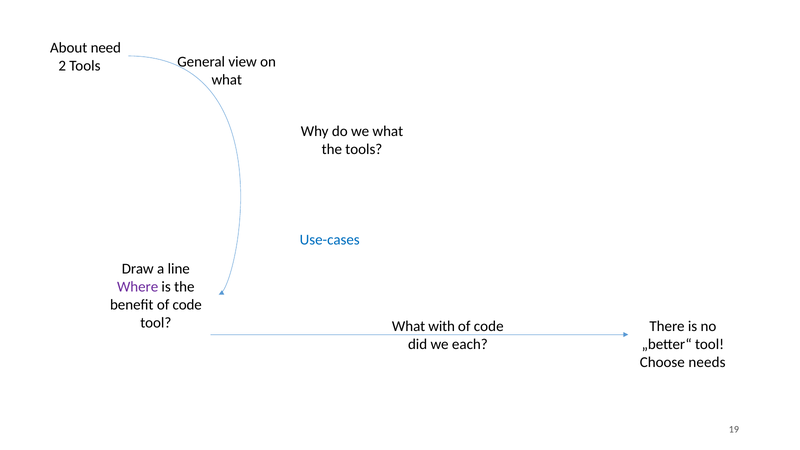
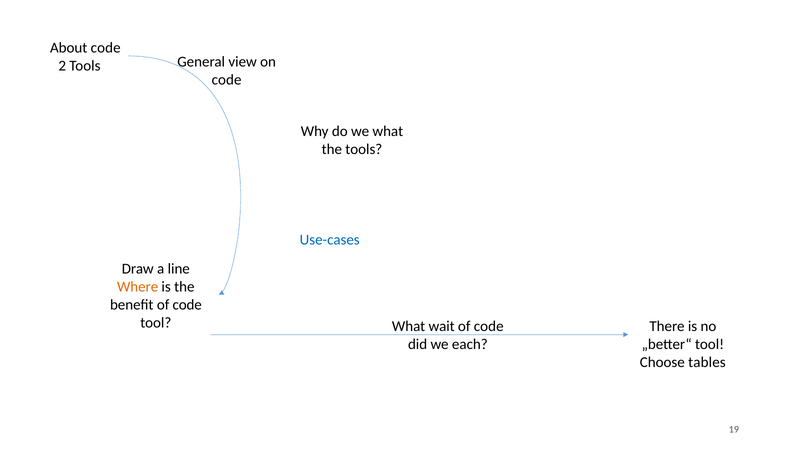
About need: need -> code (106, 48)
what: what -> code (227, 80)
Where colour: purple -> orange (138, 287)
with: with -> wait (442, 326)
needs: needs -> tables (707, 362)
